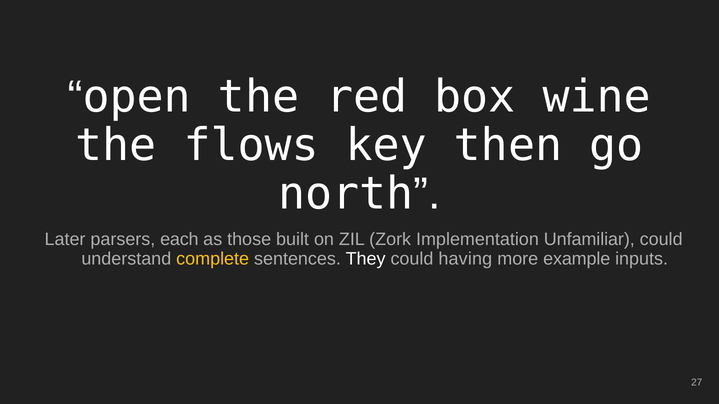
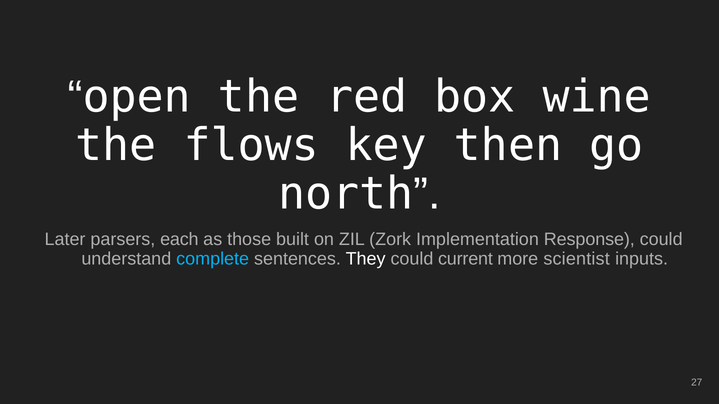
Unfamiliar: Unfamiliar -> Response (589, 240)
complete colour: yellow -> light blue (213, 259)
having: having -> current (465, 259)
example: example -> scientist (577, 259)
